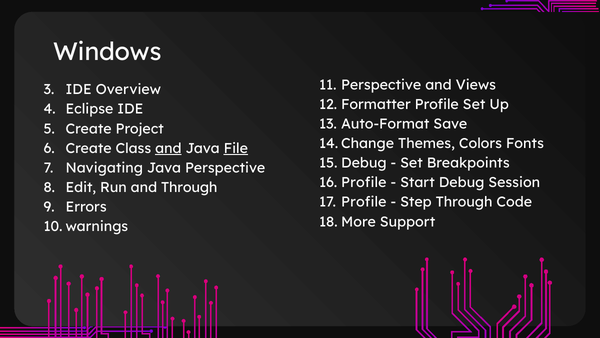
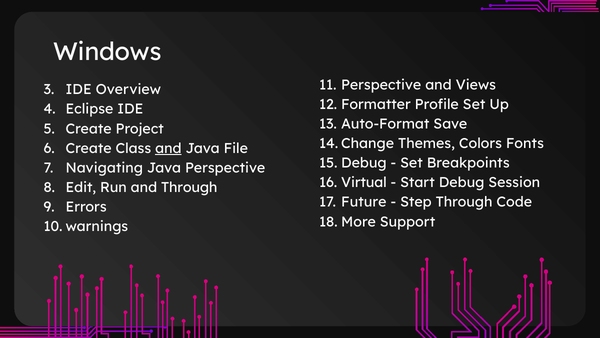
File underline: present -> none (236, 148)
Profile: Profile -> Virtual (364, 182)
Profile: Profile -> Future (364, 202)
